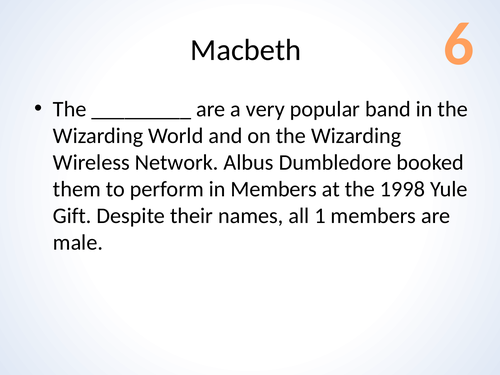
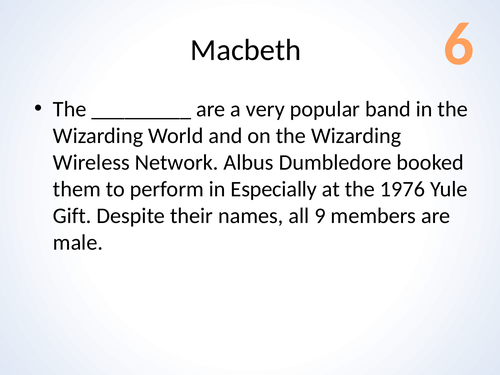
in Members: Members -> Especially (274, 189)
1998: 1998 -> 1976 (403, 189)
1: 1 -> 9 (320, 216)
